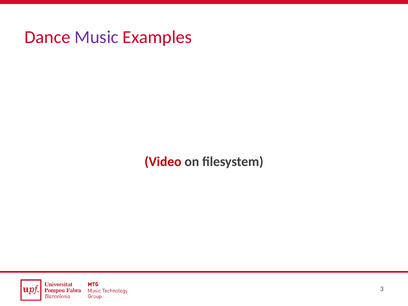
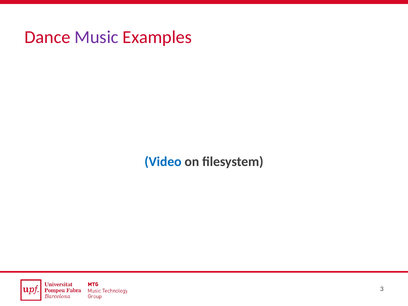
Video colour: red -> blue (163, 162)
